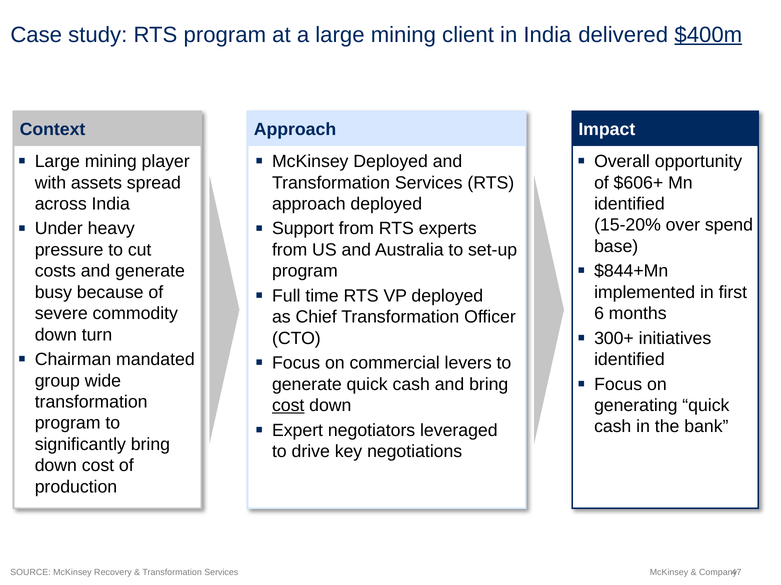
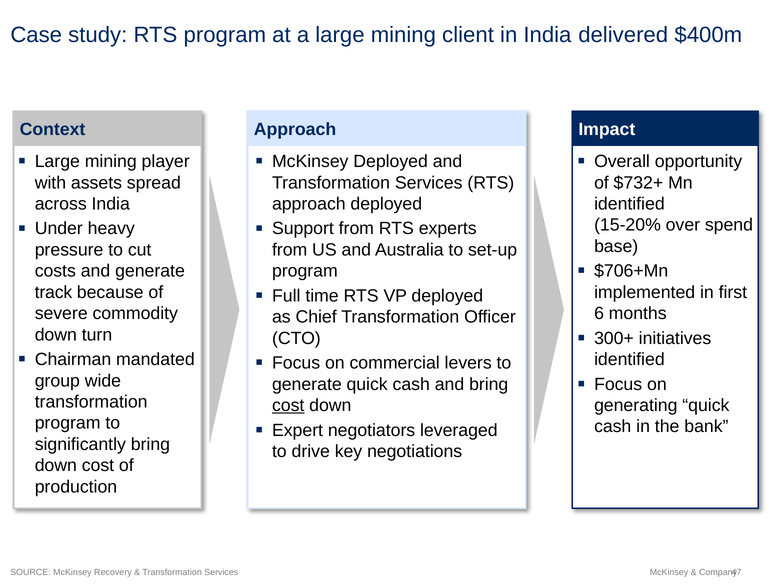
$400m underline: present -> none (708, 35)
$606+: $606+ -> $732+ (638, 183)
$844+Mn: $844+Mn -> $706+Mn (631, 271)
busy: busy -> track (53, 293)
